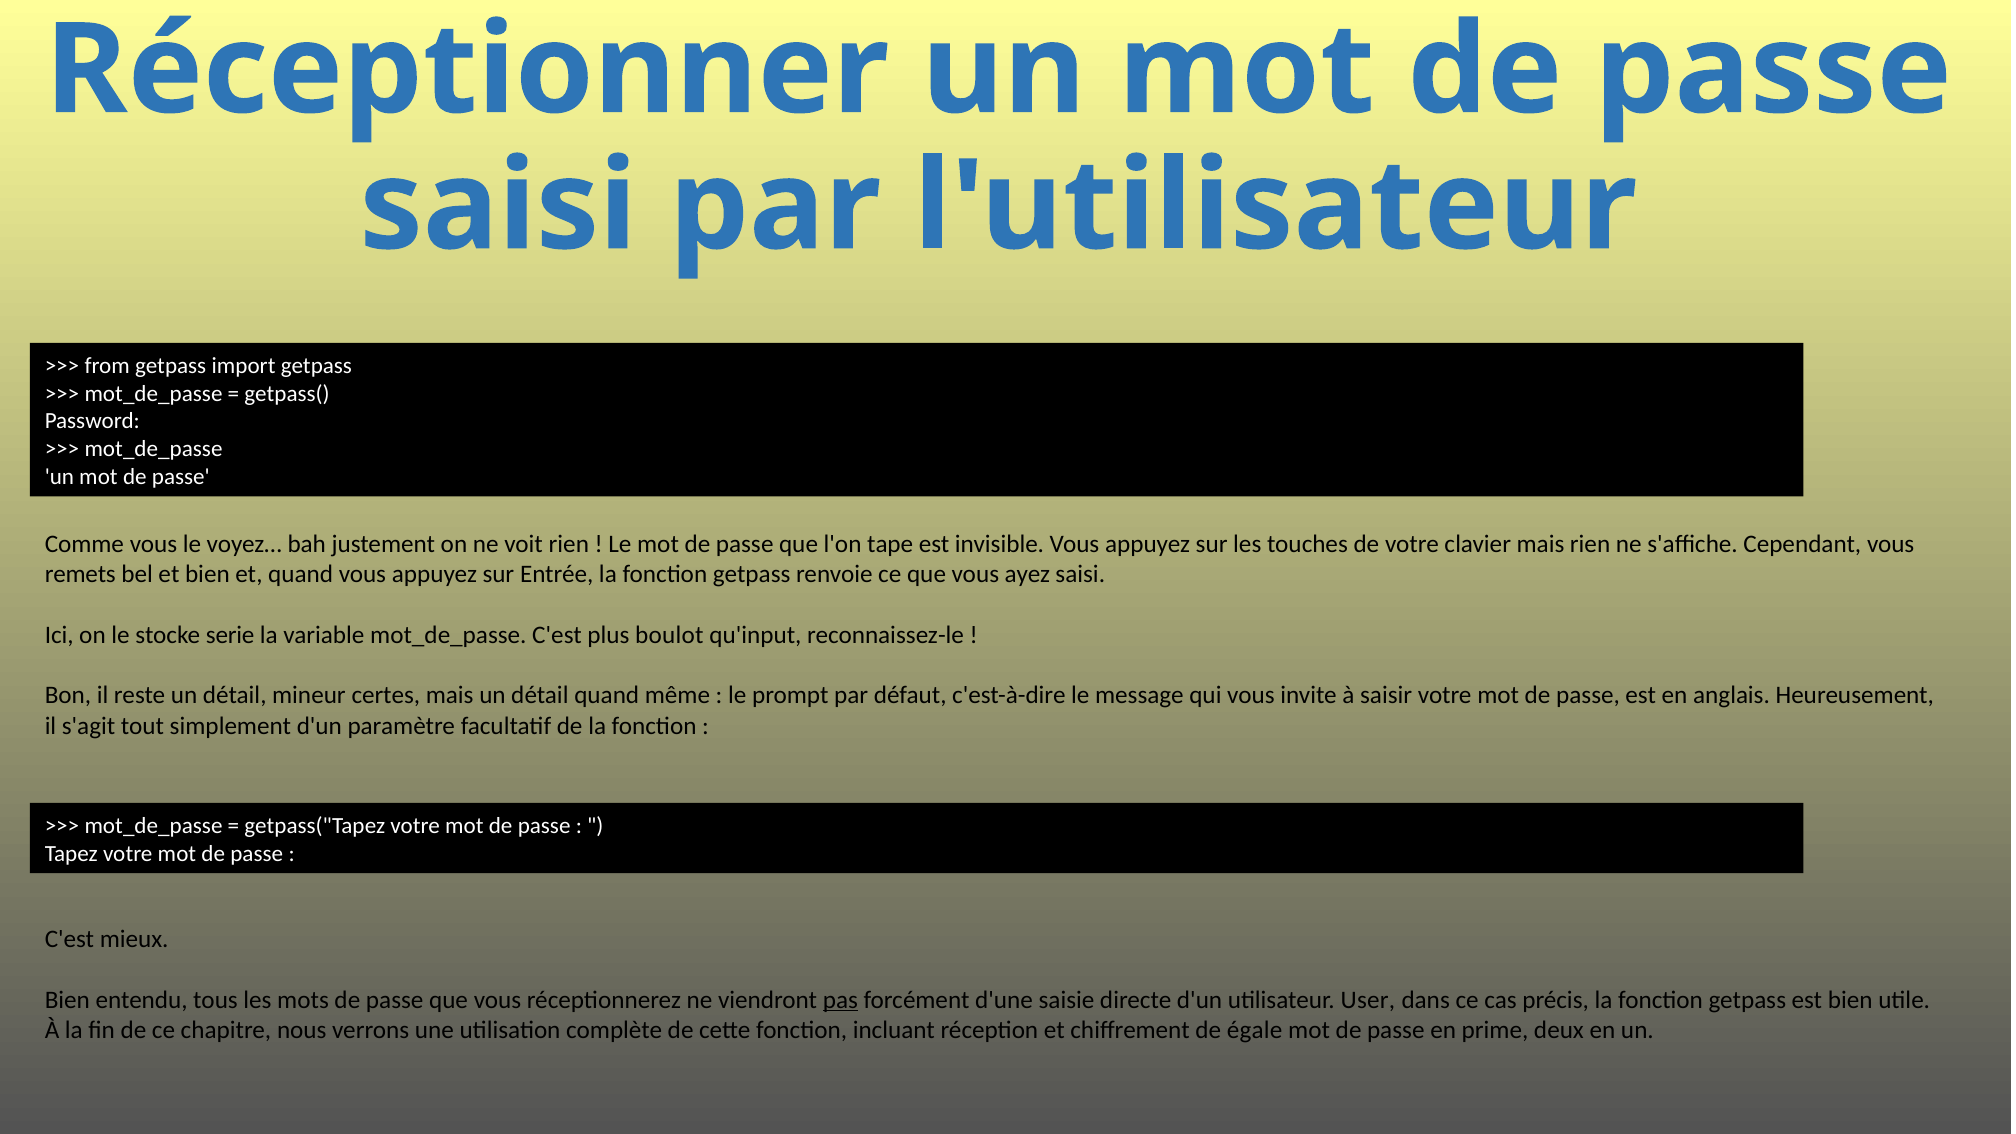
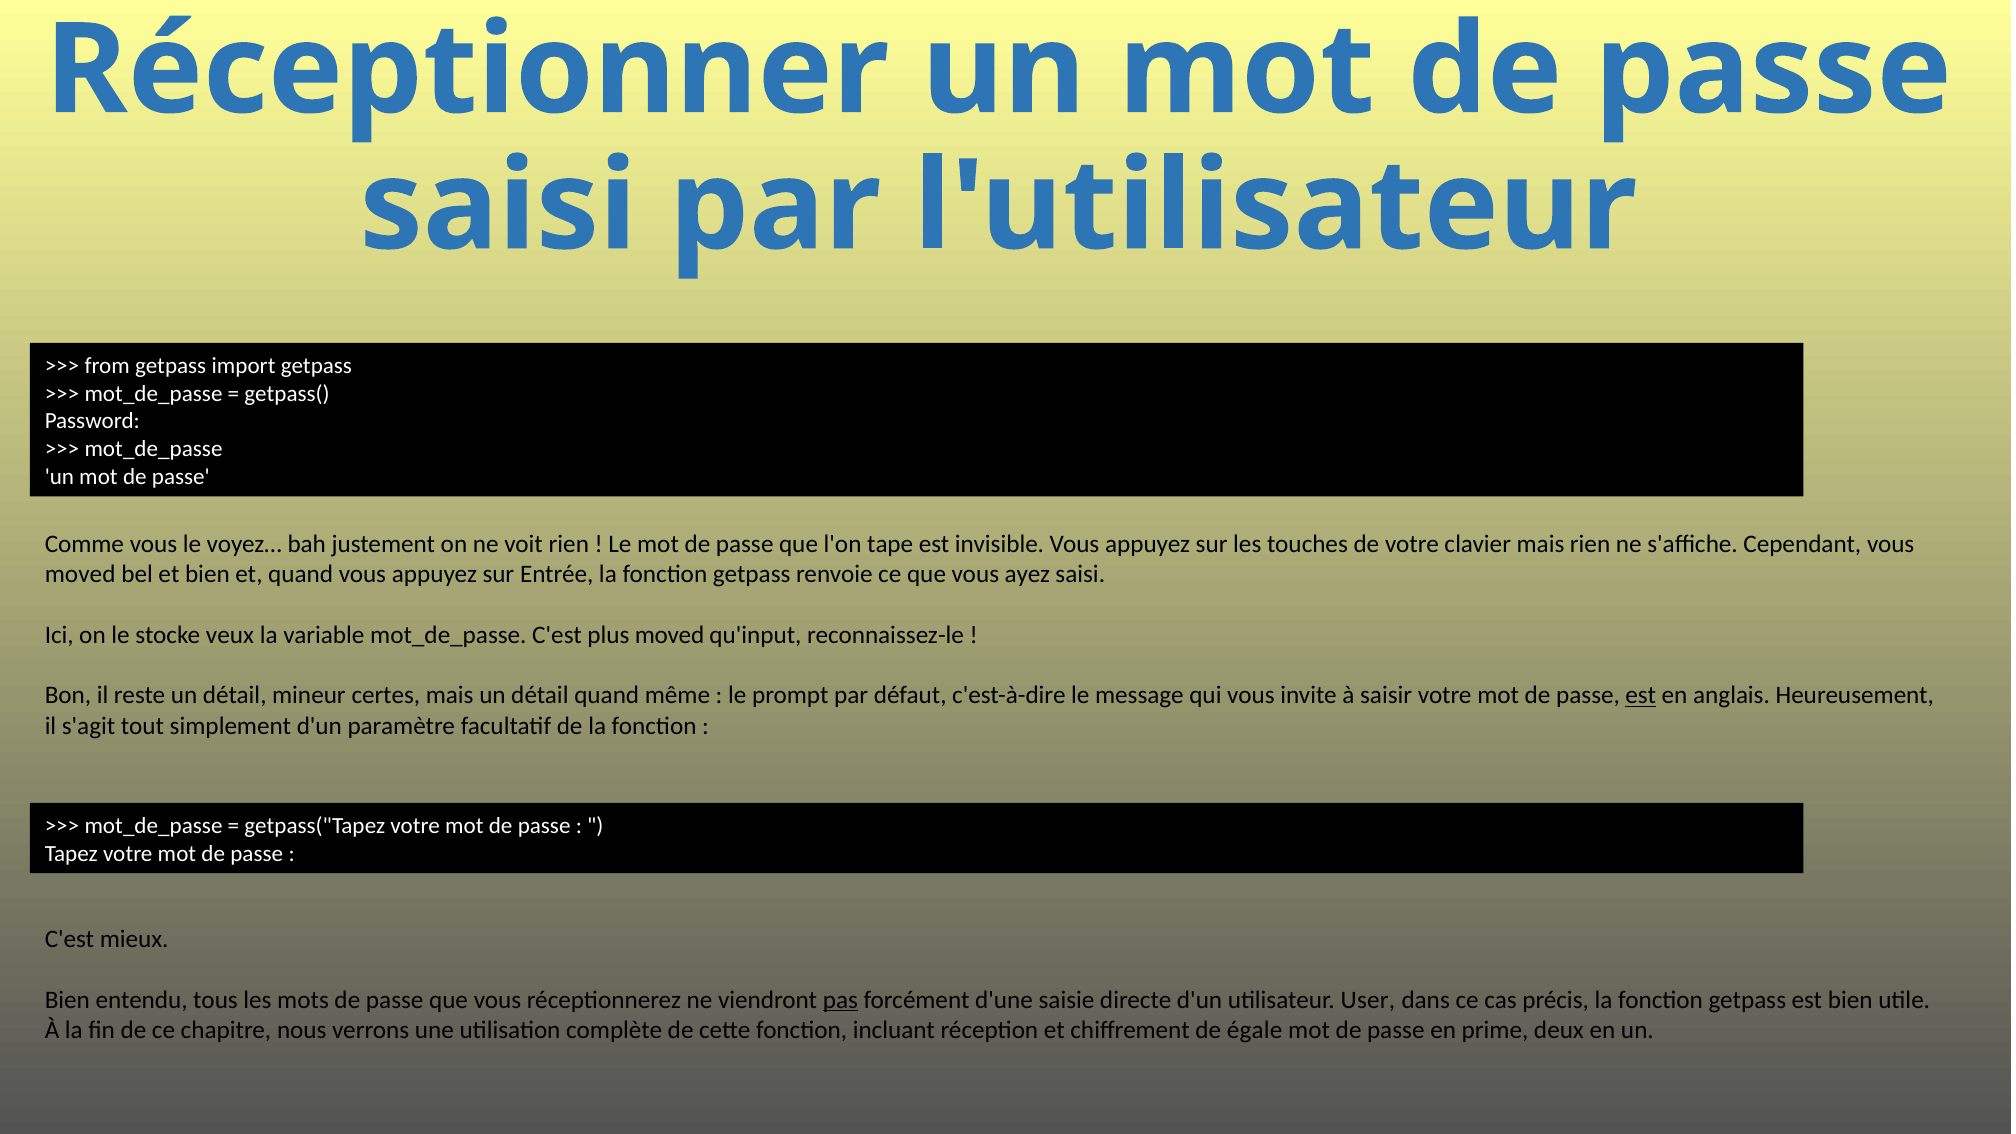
remets: remets -> moved (80, 575)
serie: serie -> veux (230, 635)
plus boulot: boulot -> moved (670, 635)
est underline: none -> present (1641, 696)
